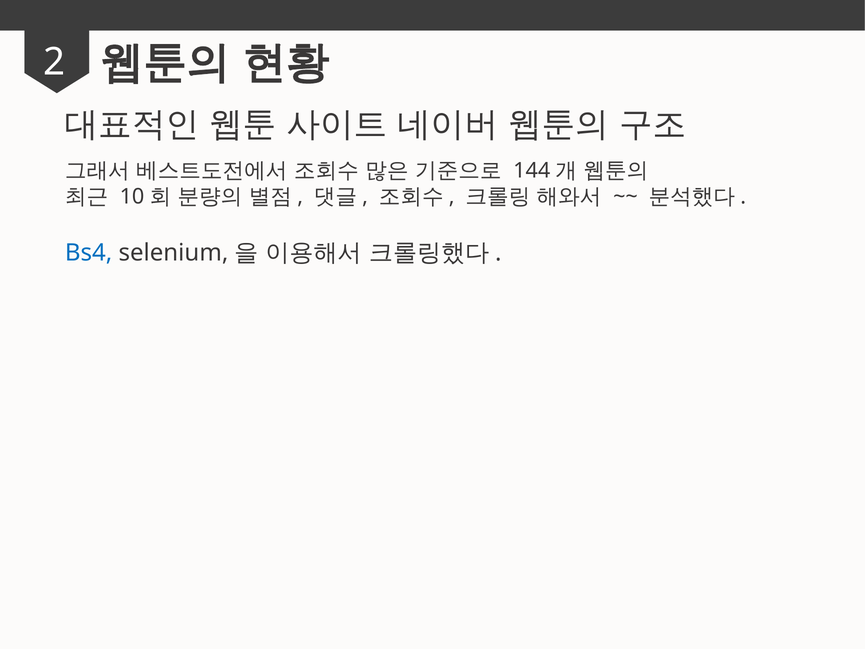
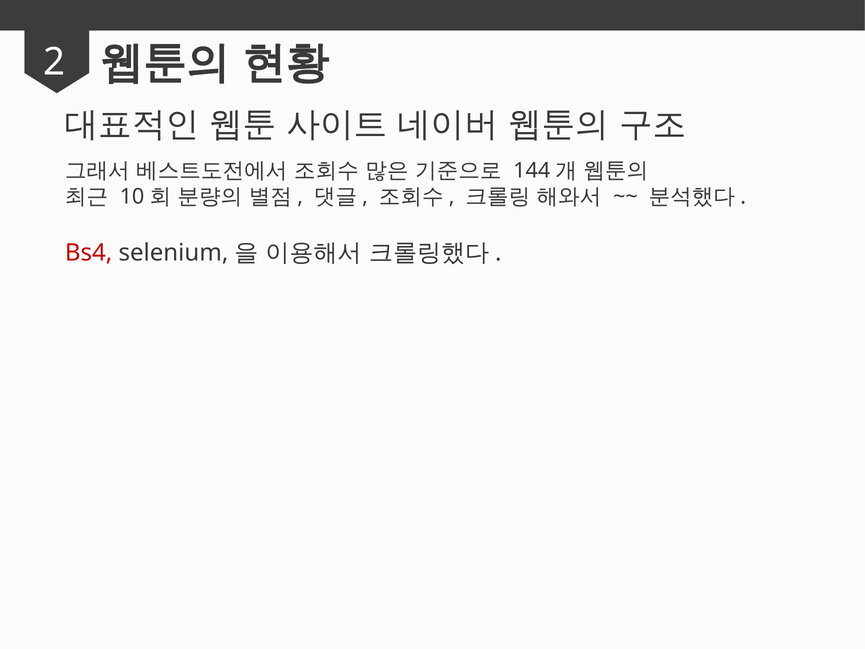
Bs4 colour: blue -> red (89, 253)
